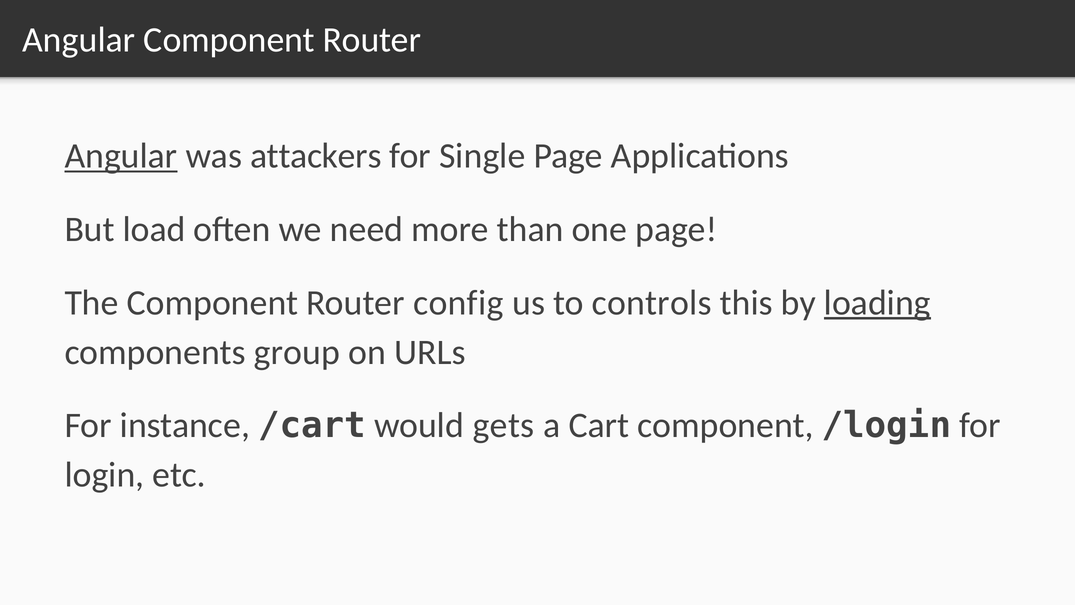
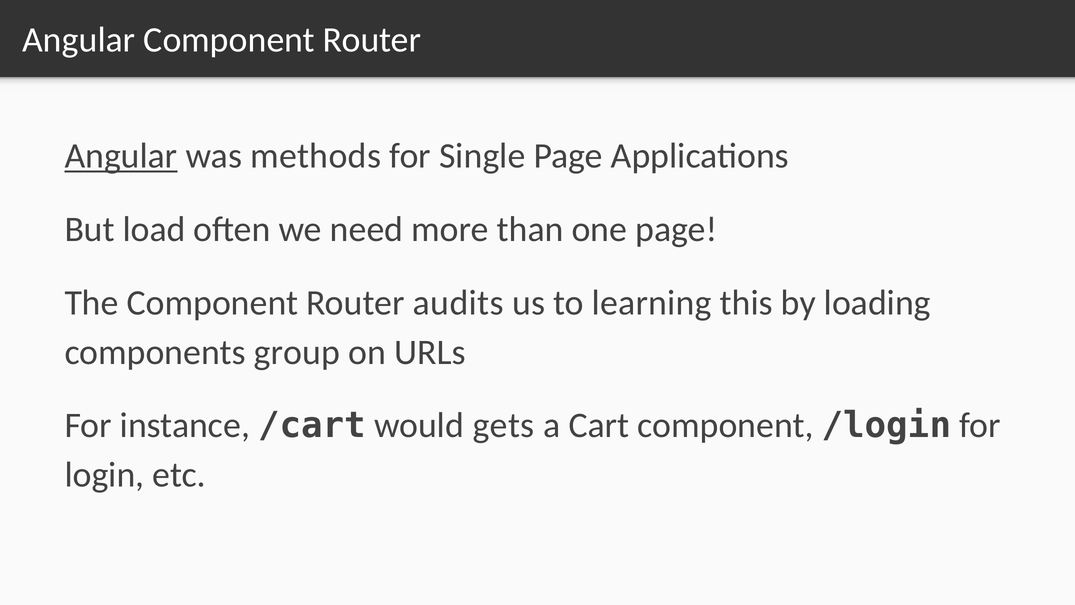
attackers: attackers -> methods (316, 156)
config: config -> audits (458, 303)
controls: controls -> learning (652, 303)
loading underline: present -> none (877, 303)
